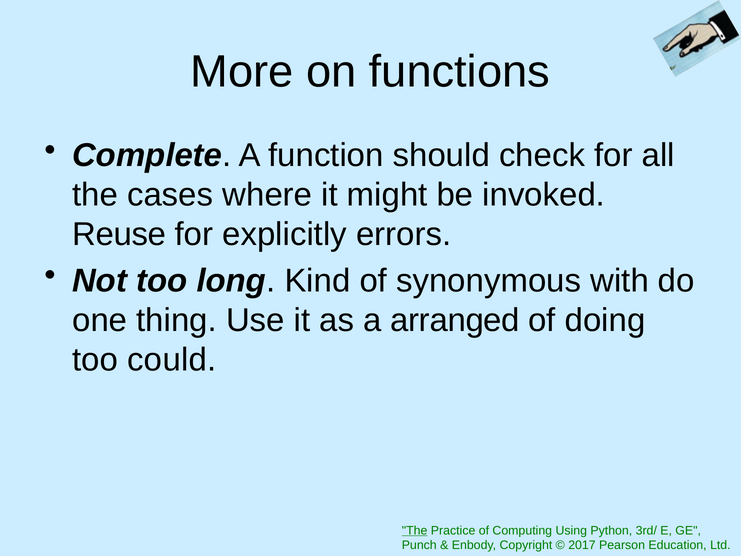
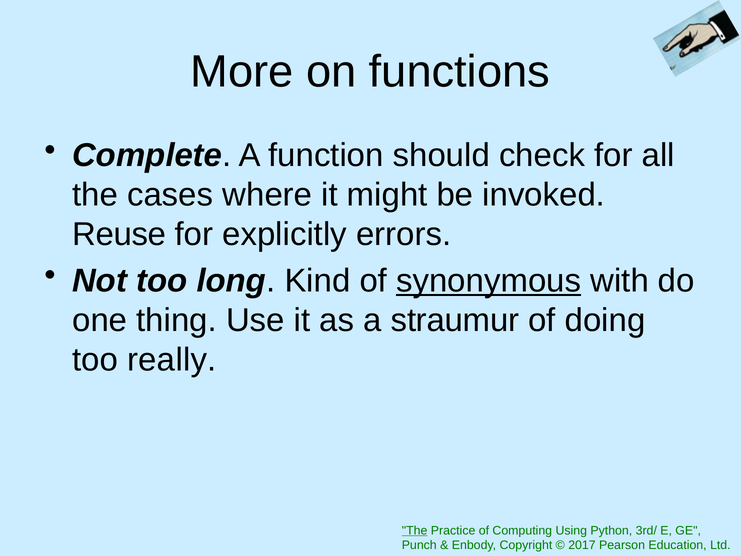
synonymous underline: none -> present (489, 281)
arranged: arranged -> straumur (455, 320)
could: could -> really (172, 360)
